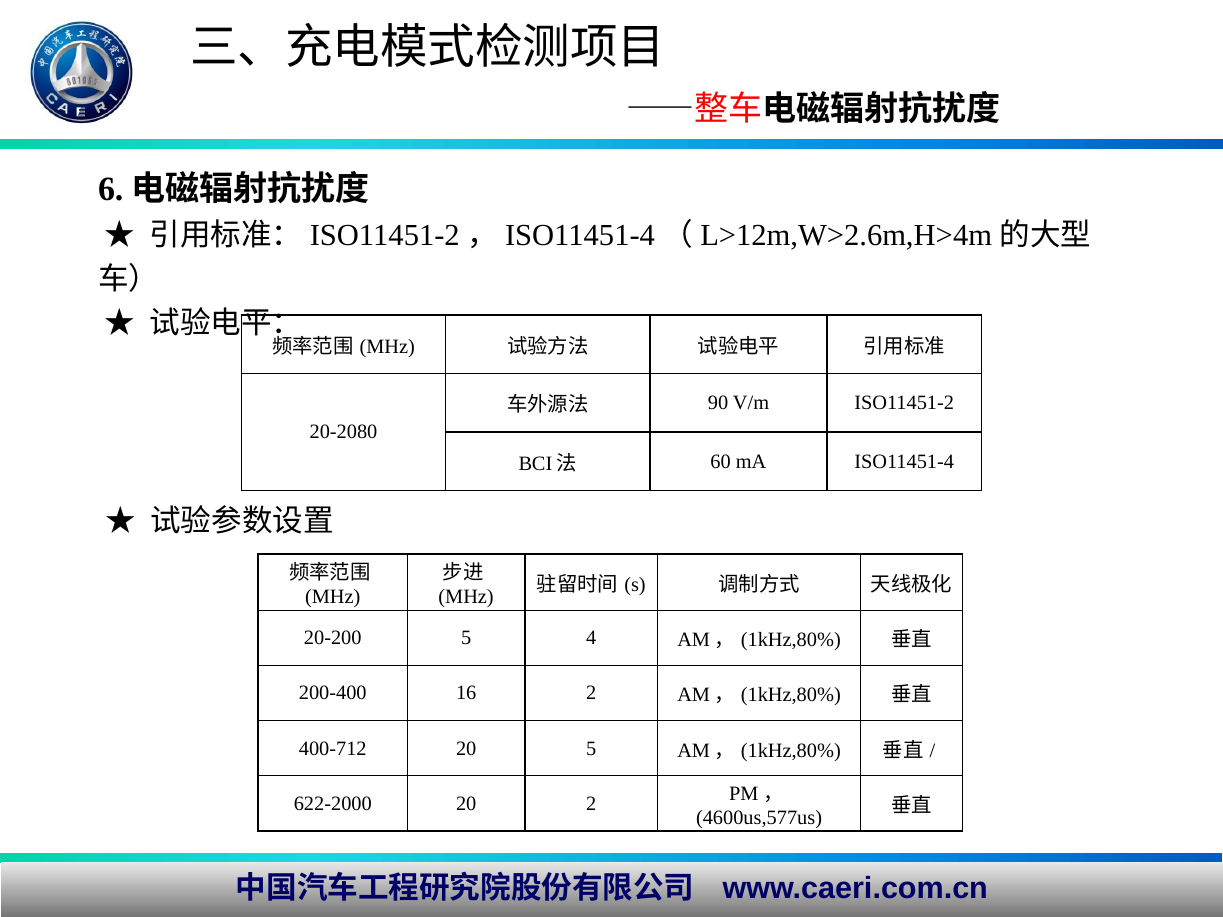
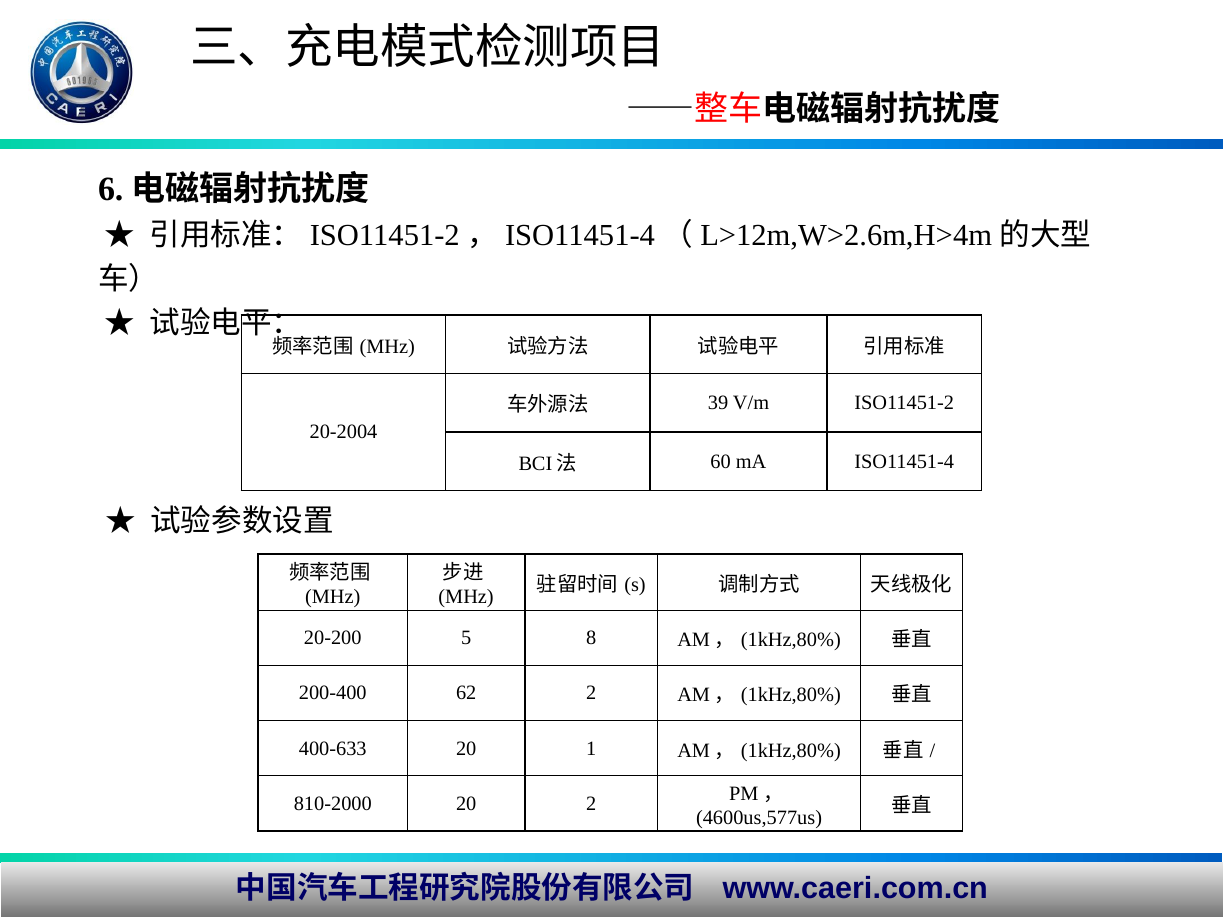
90: 90 -> 39 (718, 403)
20-2080: 20-2080 -> 20-2004 (344, 432)
4: 4 -> 8 (591, 638)
16: 16 -> 62 (466, 693)
400-712: 400-712 -> 400-633 (333, 749)
20 5: 5 -> 1 (591, 749)
622-2000: 622-2000 -> 810-2000 (333, 804)
